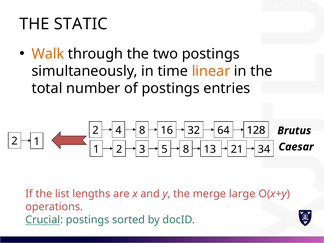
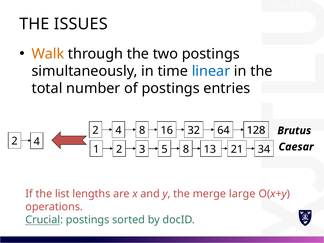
STATIC: STATIC -> ISSUES (81, 24)
linear colour: orange -> blue (211, 71)
1: 1 -> 4 (37, 141)
